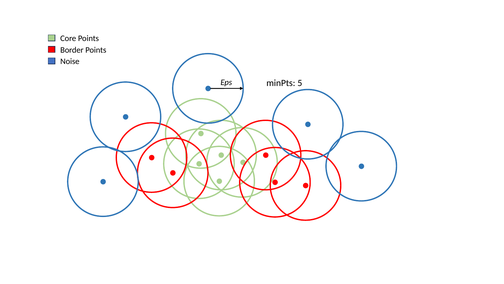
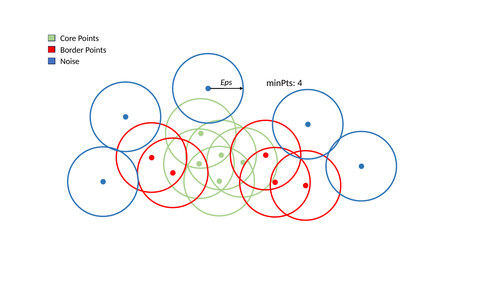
5: 5 -> 4 (300, 83)
